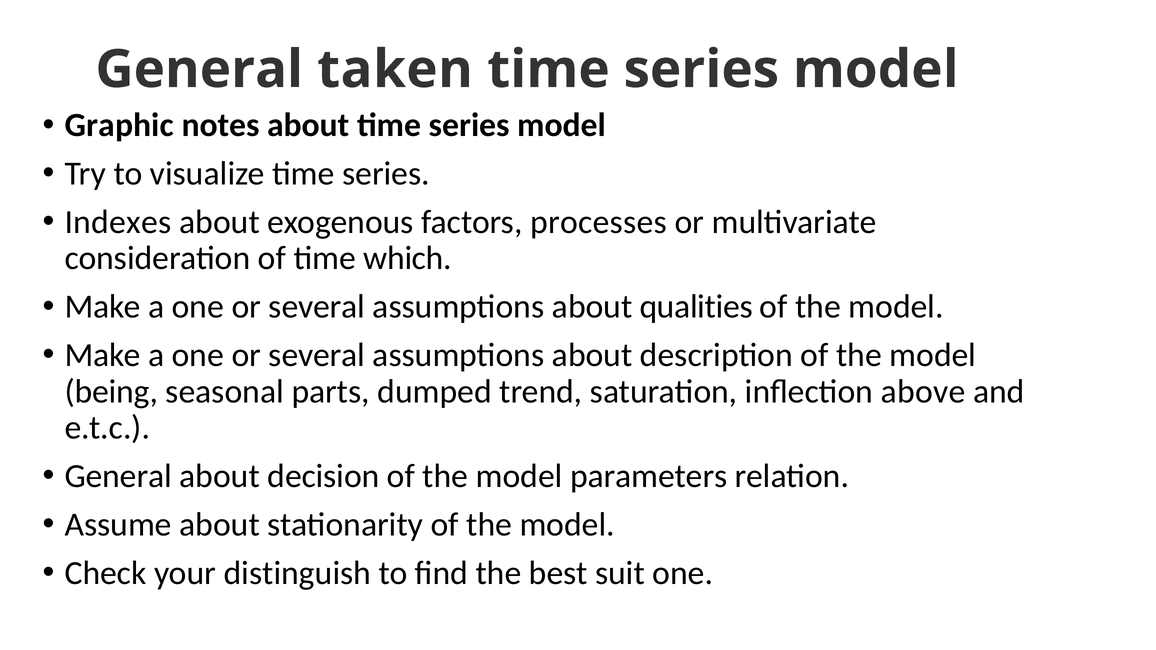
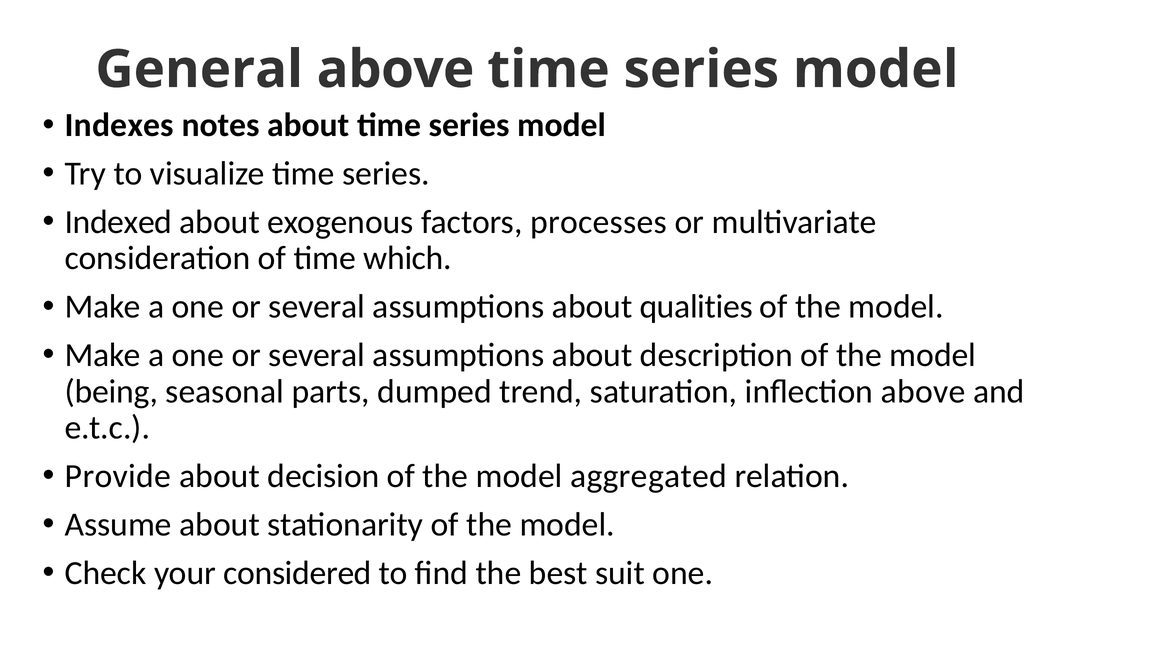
General taken: taken -> above (395, 70)
Graphic: Graphic -> Indexes (119, 125)
Indexes: Indexes -> Indexed (118, 222)
General: General -> Provide (118, 476)
parameters: parameters -> aggregated (649, 476)
distinguish: distinguish -> considered (298, 573)
